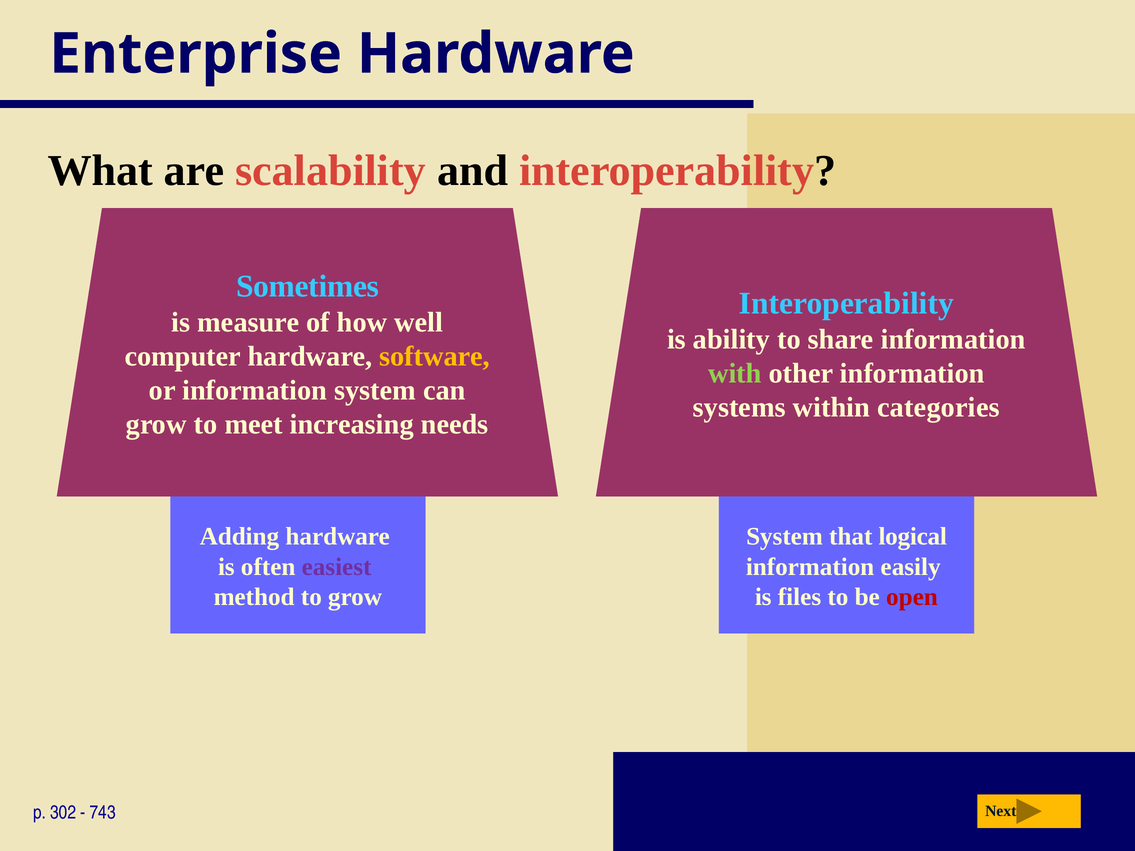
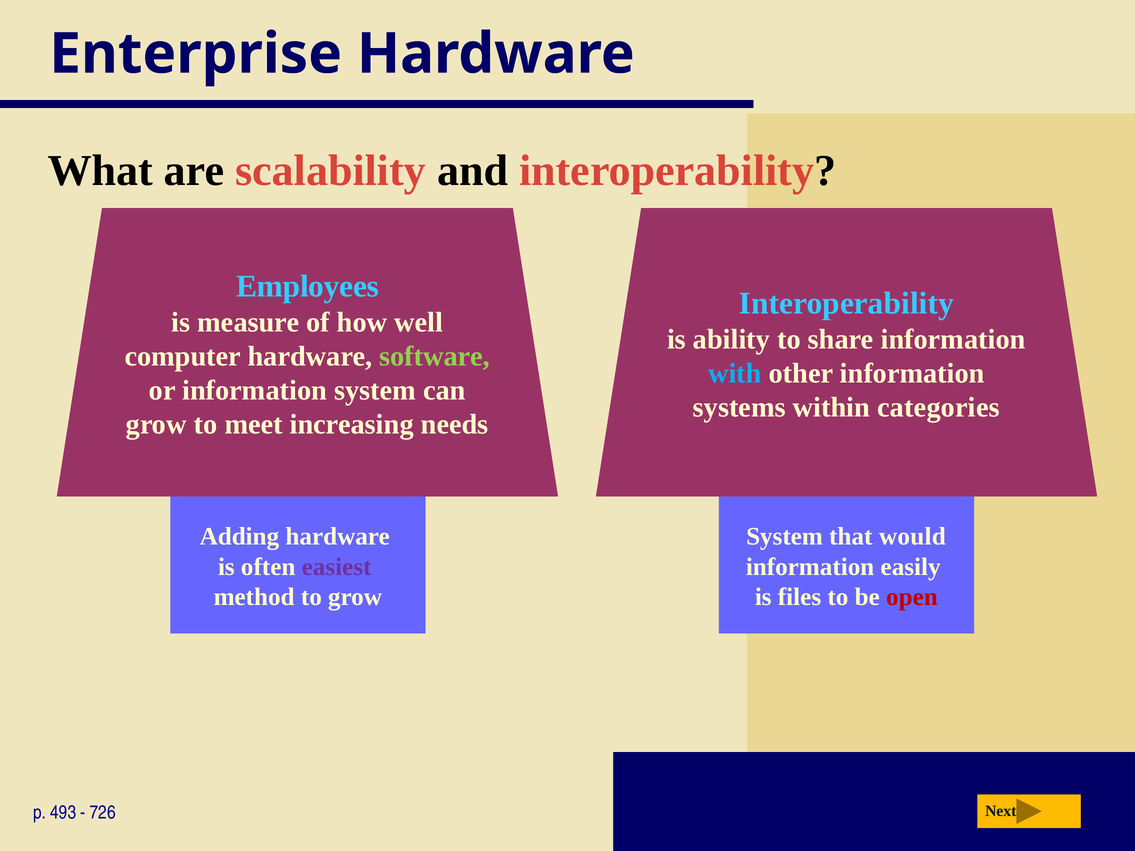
Sometimes: Sometimes -> Employees (308, 287)
software colour: yellow -> light green (435, 356)
with colour: light green -> light blue (735, 373)
logical: logical -> would (912, 537)
302: 302 -> 493 (63, 813)
743: 743 -> 726 (103, 813)
